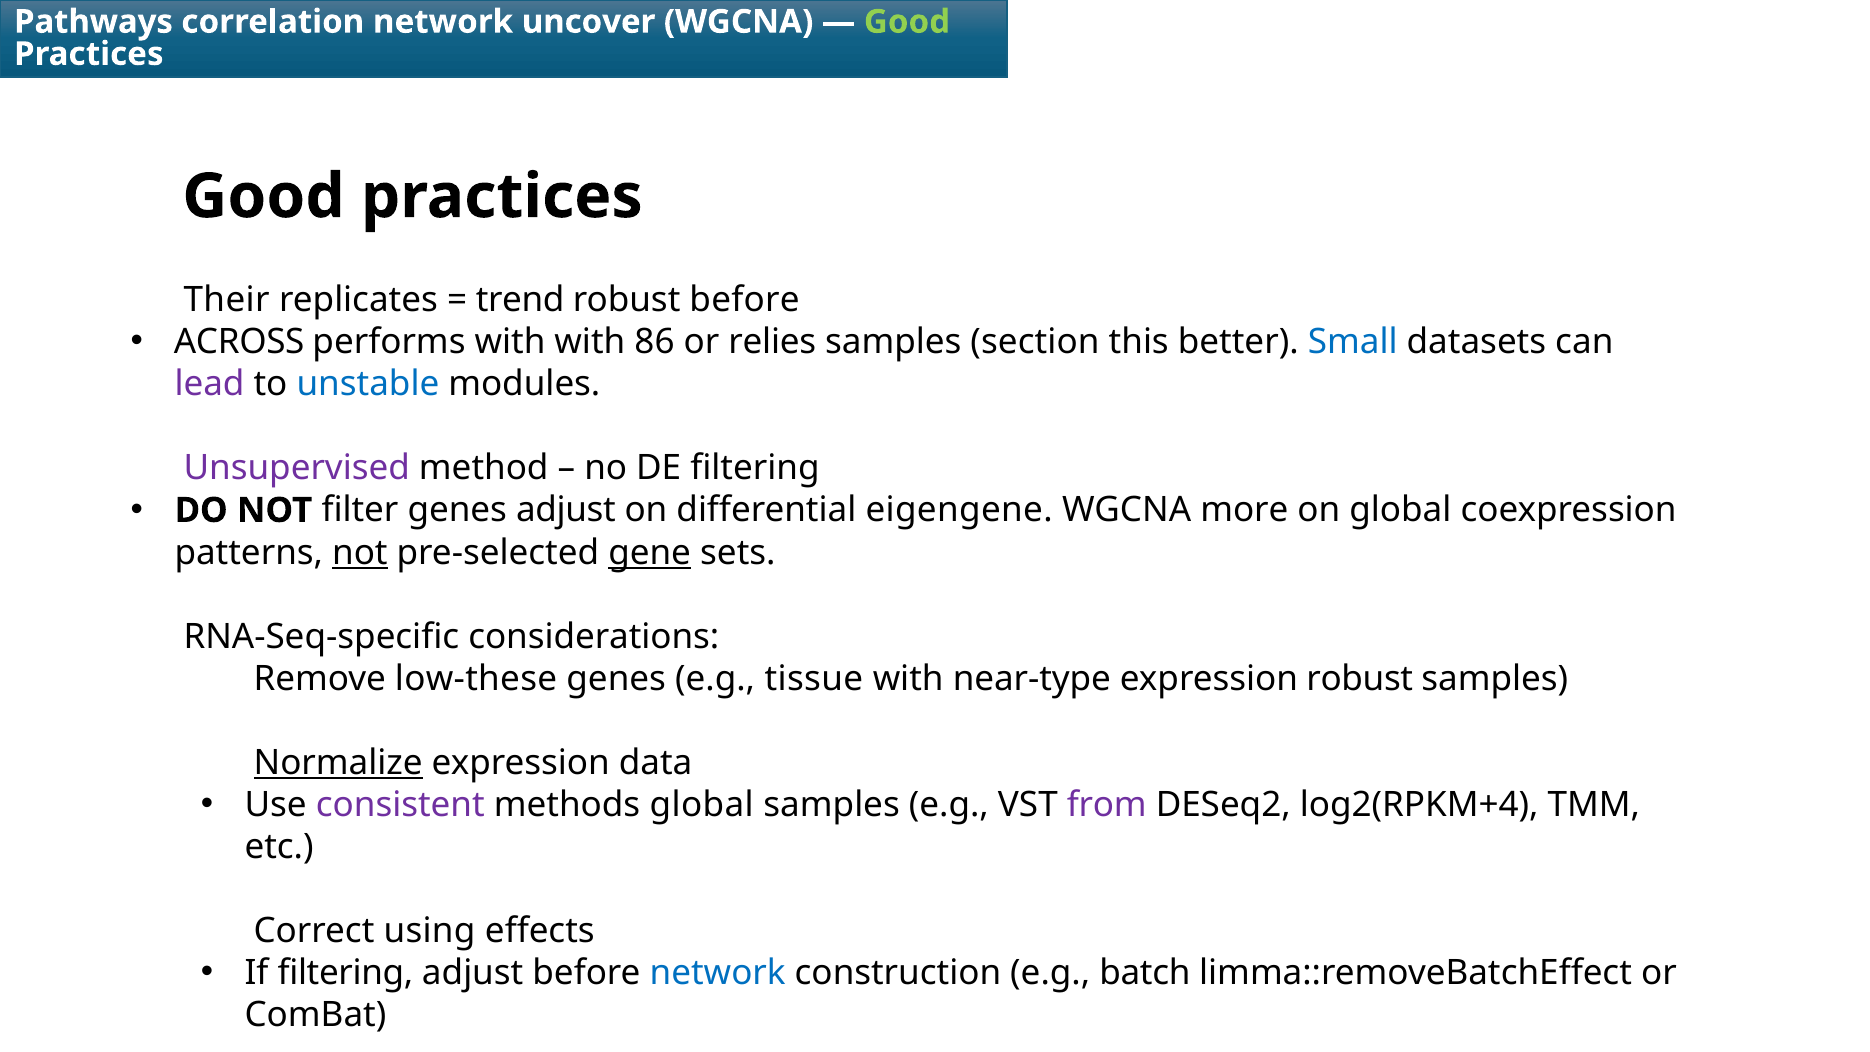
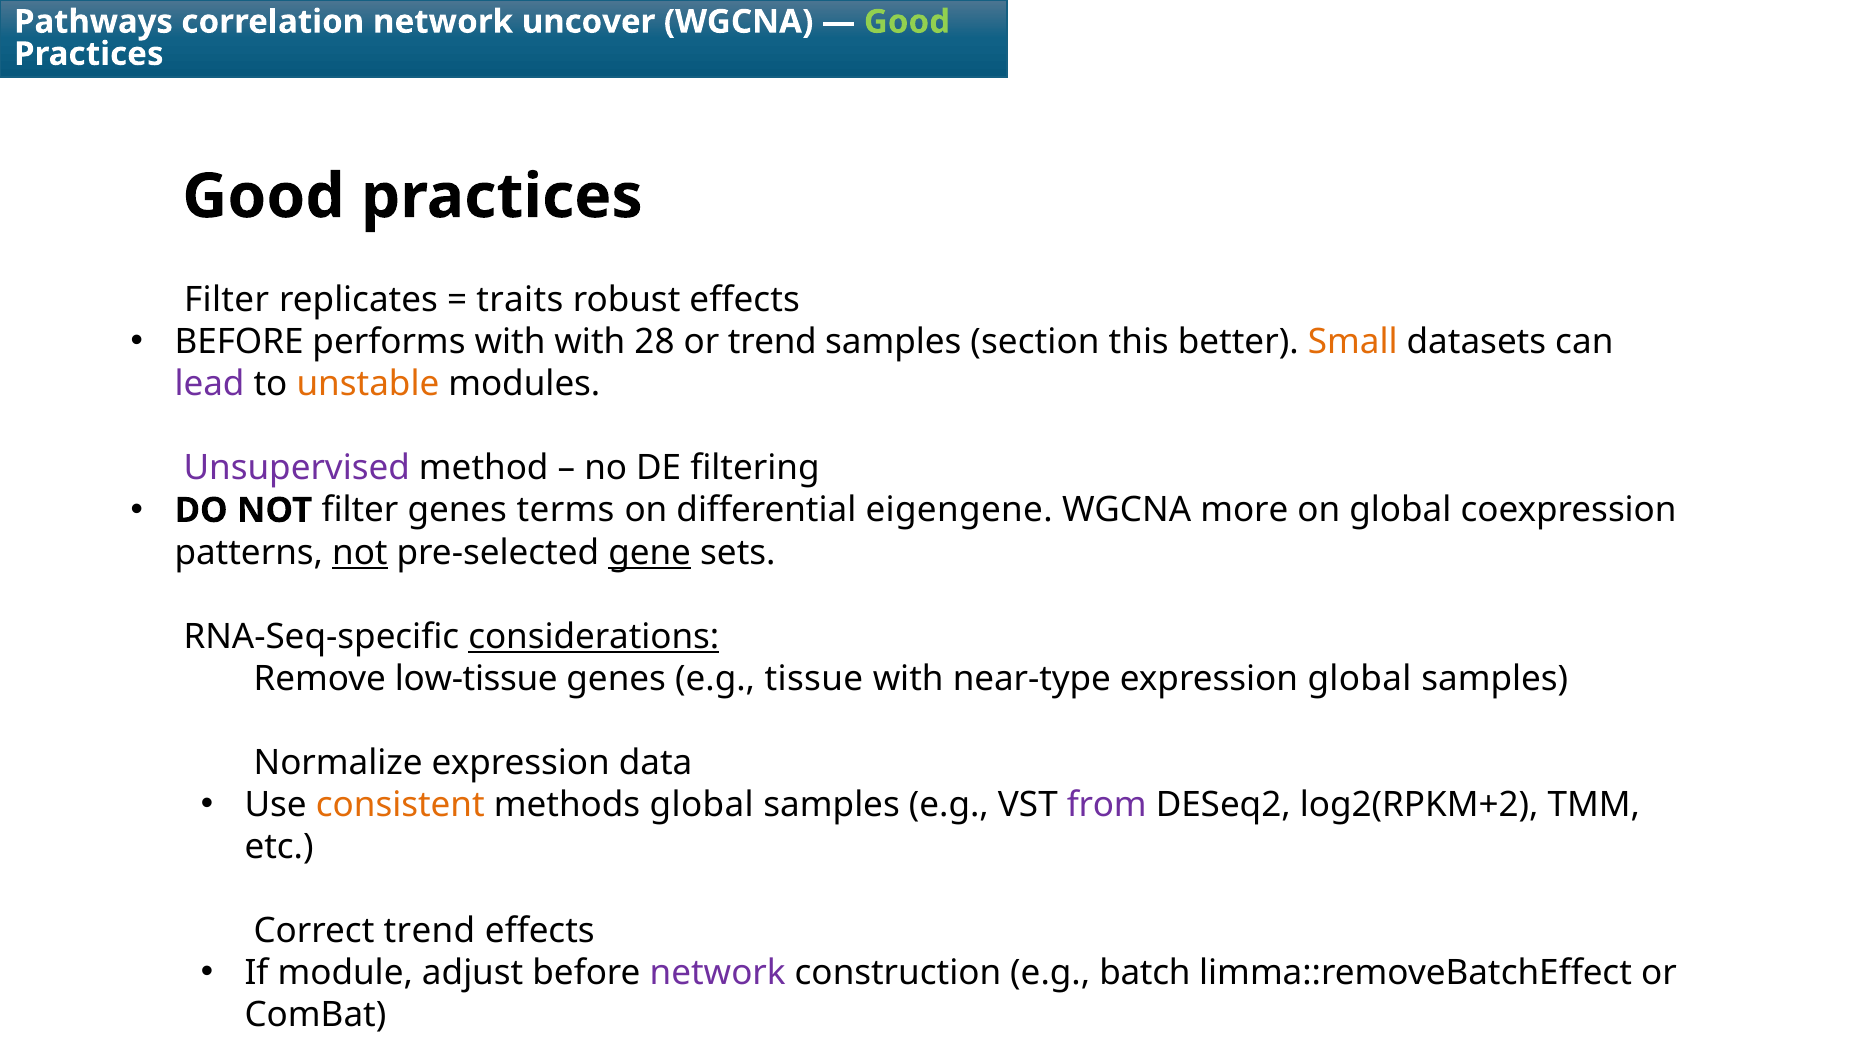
Their: Their -> Filter (227, 300)
trend: trend -> traits (520, 300)
robust before: before -> effects (745, 300)
ACROSS: ACROSS -> BEFORE (239, 342)
86: 86 -> 28 (655, 342)
or relies: relies -> trend (772, 342)
Small colour: blue -> orange (1353, 342)
unstable colour: blue -> orange (368, 384)
genes adjust: adjust -> terms (566, 510)
considerations underline: none -> present (594, 637)
low-these: low-these -> low-tissue (476, 679)
expression robust: robust -> global (1359, 679)
Normalize underline: present -> none (338, 763)
consistent colour: purple -> orange (400, 805)
log2(RPKM+4: log2(RPKM+4 -> log2(RPKM+2 (1419, 805)
Correct using: using -> trend (429, 931)
If filtering: filtering -> module (345, 973)
network colour: blue -> purple (718, 973)
